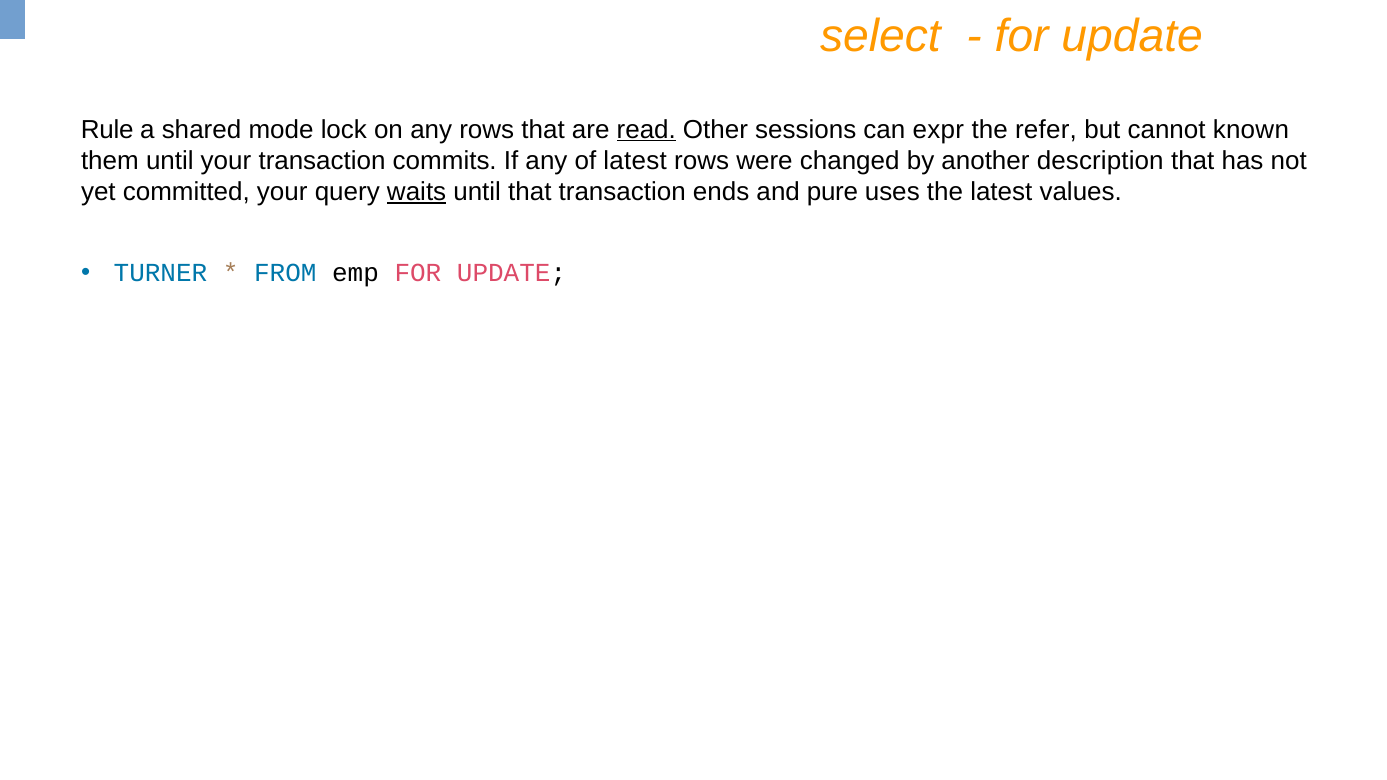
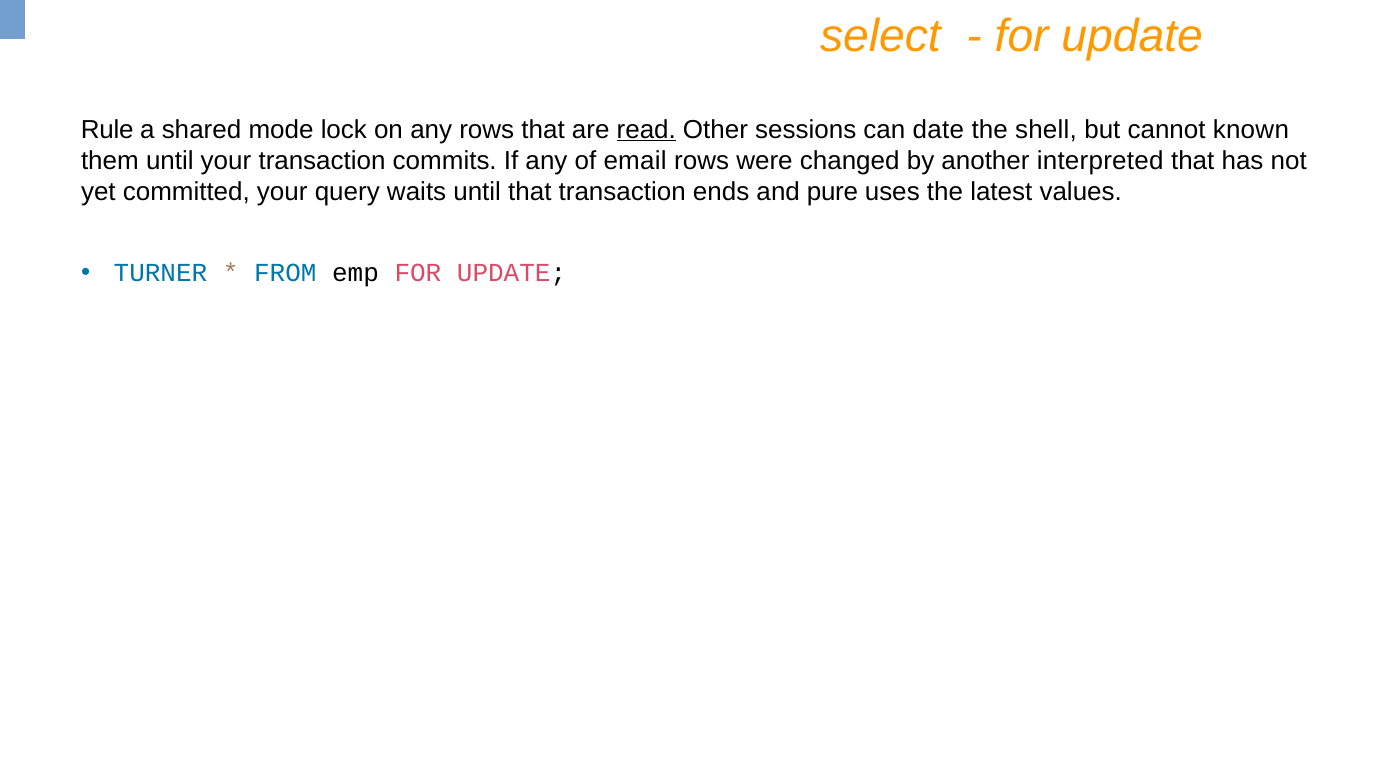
expr: expr -> date (938, 130)
refer: refer -> shell (1046, 130)
of latest: latest -> email (635, 161)
description: description -> interpreted (1100, 161)
waits underline: present -> none (417, 192)
